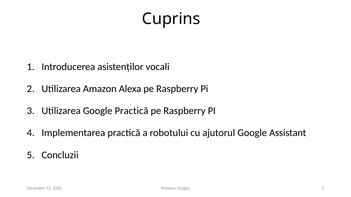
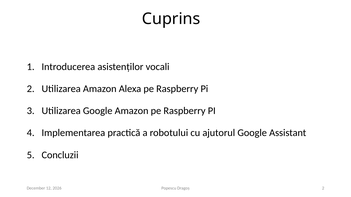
Google Practică: Practică -> Amazon (132, 111)
